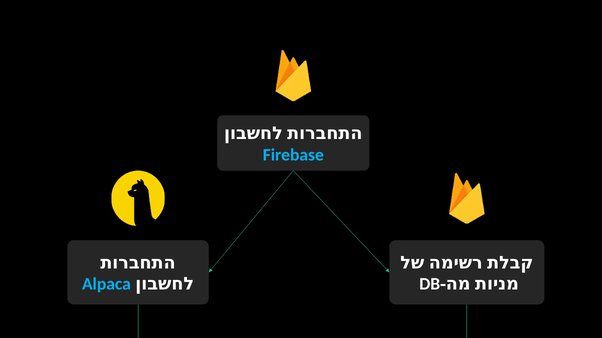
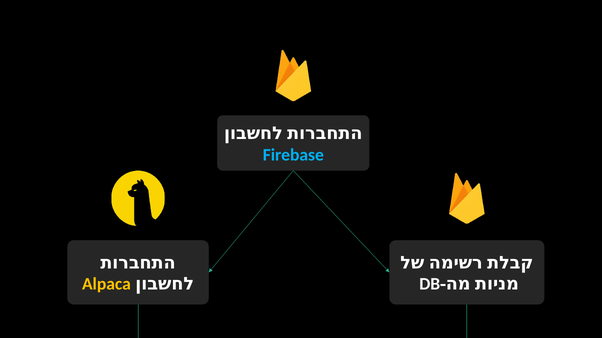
Alpaca colour: light blue -> yellow (106, 285)
